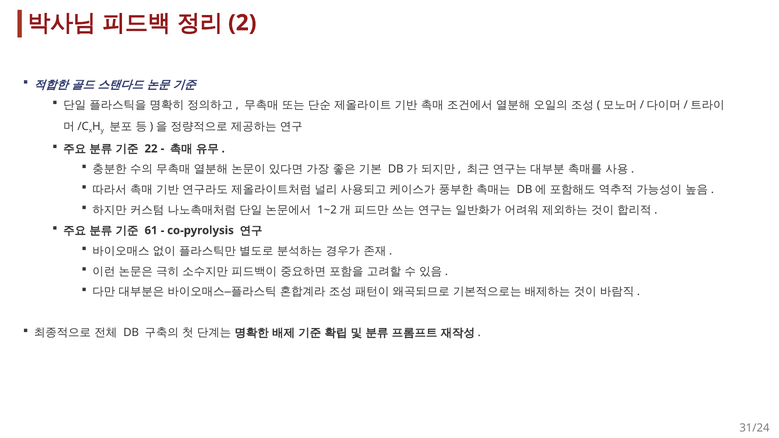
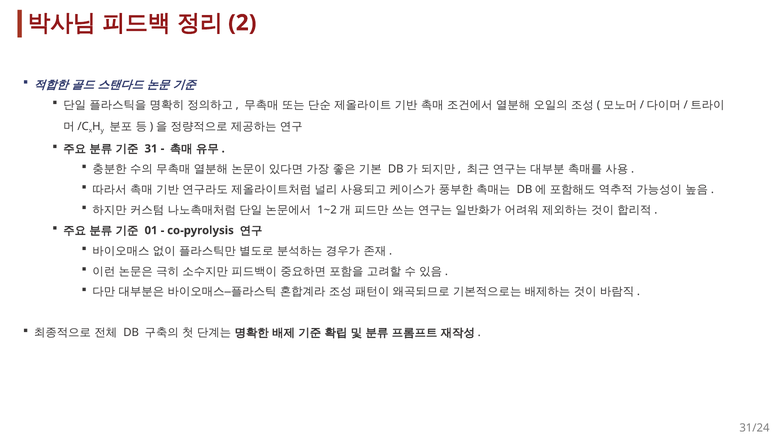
22: 22 -> 31 (151, 149)
61: 61 -> 01 (151, 231)
